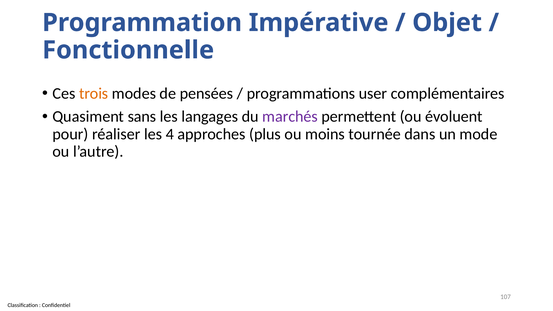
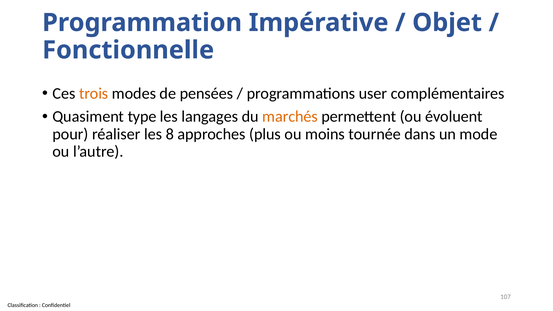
sans: sans -> type (142, 117)
marchés colour: purple -> orange (290, 117)
4: 4 -> 8 (170, 134)
